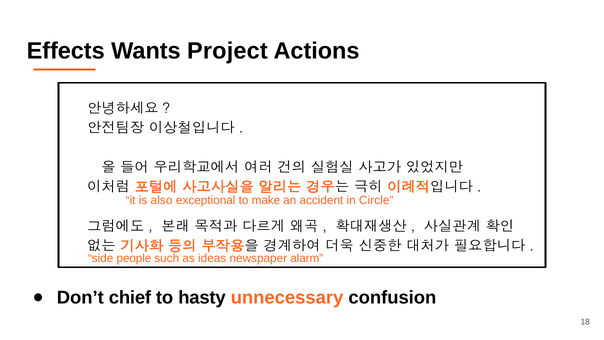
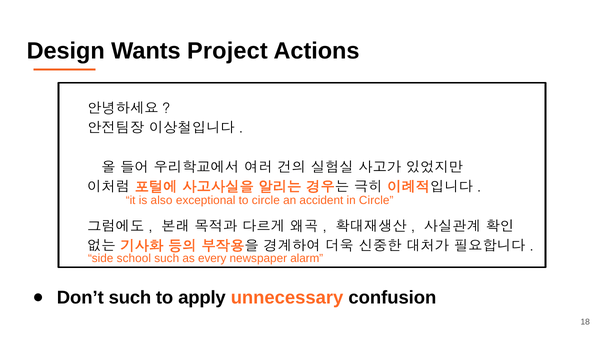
Effects: Effects -> Design (66, 51)
to make: make -> circle (266, 200)
people: people -> school (134, 258)
ideas: ideas -> every (212, 258)
Don’t chief: chief -> such (130, 298)
hasty: hasty -> apply (202, 298)
